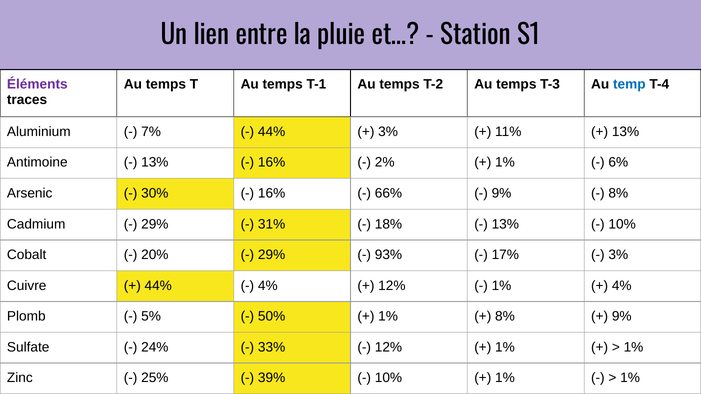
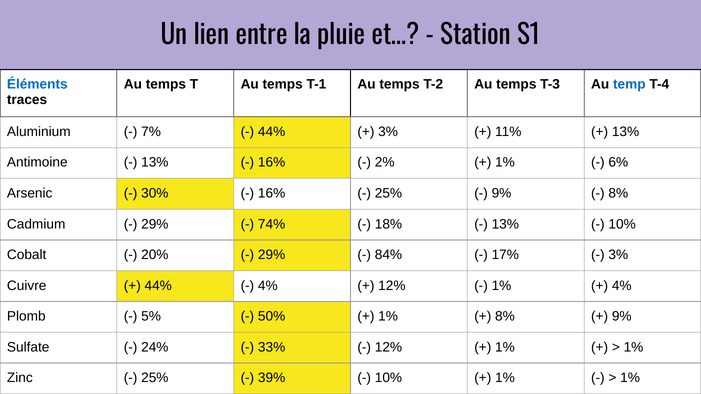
Éléments colour: purple -> blue (37, 84)
66%: 66% -> 25% (388, 193)
31%: 31% -> 74% (272, 224)
93%: 93% -> 84% (388, 255)
